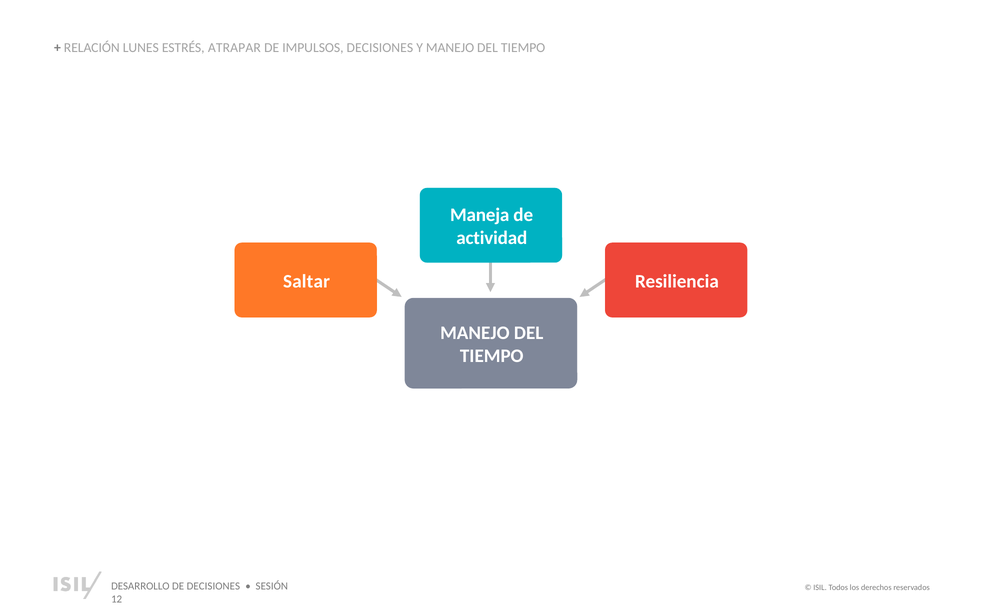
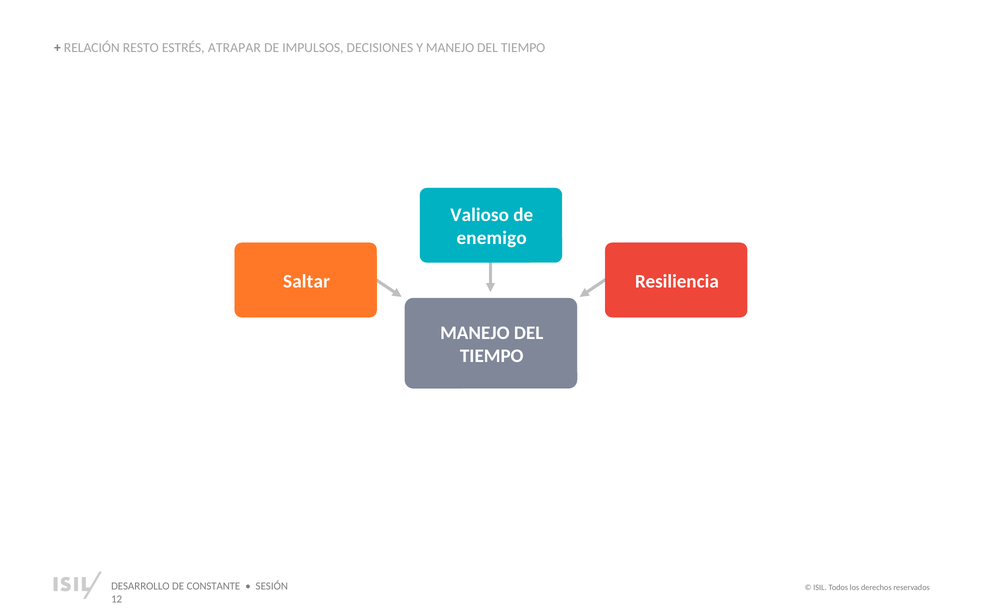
LUNES: LUNES -> RESTO (141, 48)
Maneja: Maneja -> Valioso (480, 215)
actividad: actividad -> enemigo (492, 238)
DE DECISIONES: DECISIONES -> CONSTANTE (213, 586)
